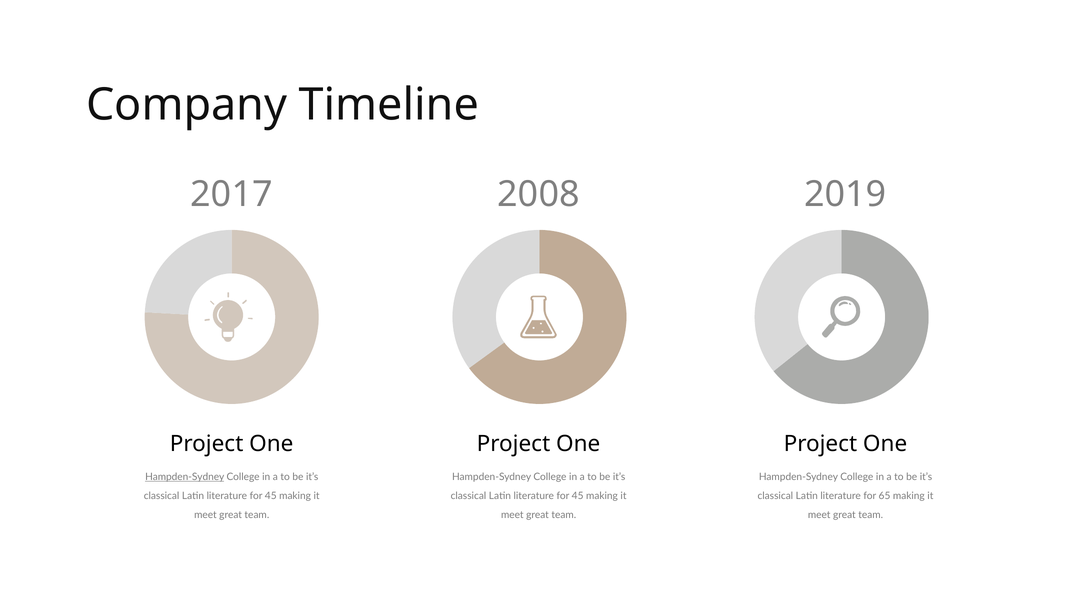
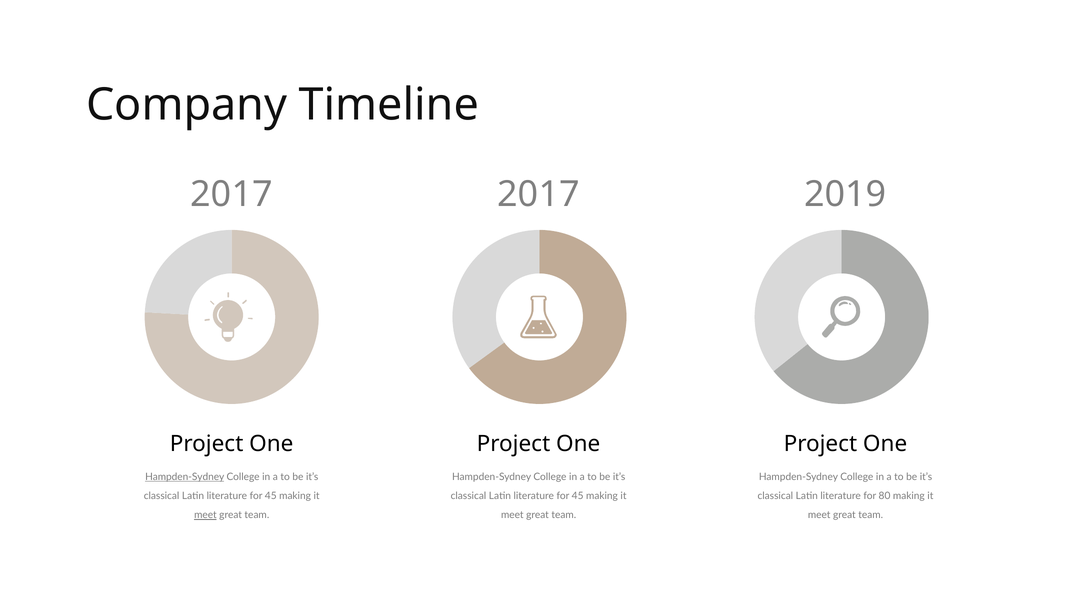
2017 2008: 2008 -> 2017 (539, 194)
65: 65 -> 80 (884, 496)
meet underline: none -> present (205, 515)
